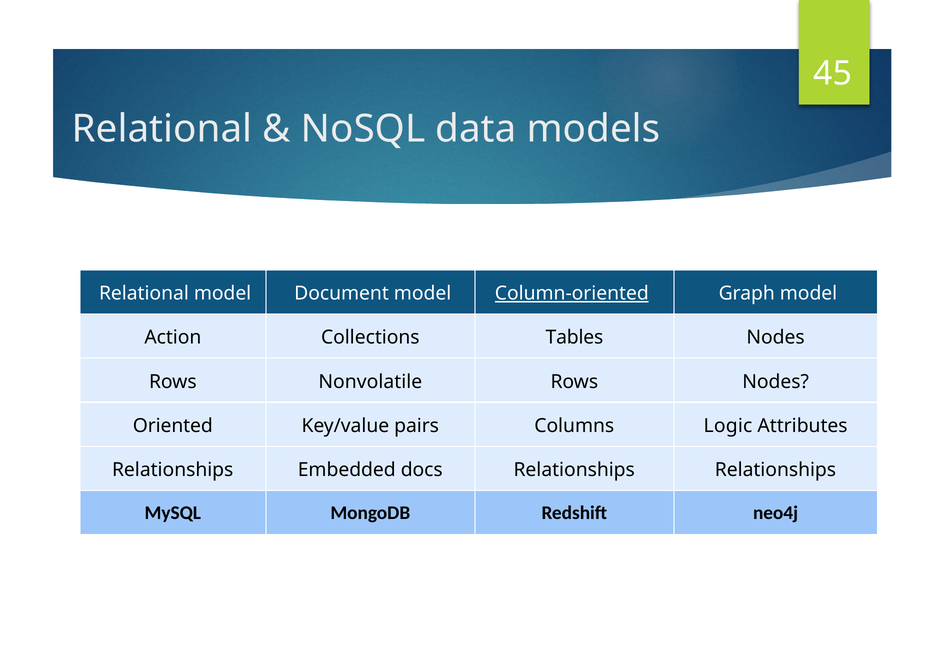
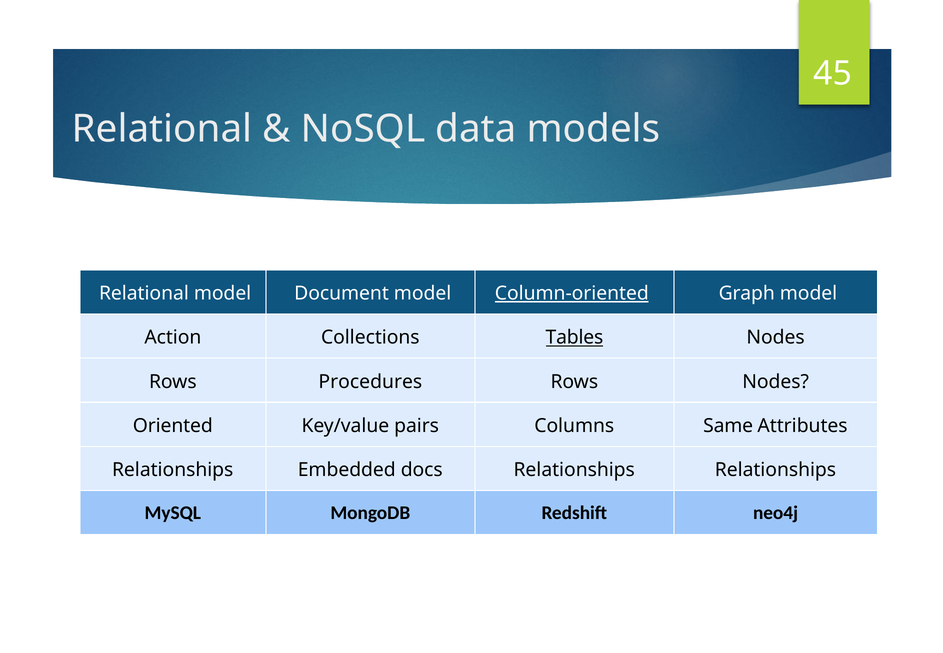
Tables underline: none -> present (574, 337)
Nonvolatile: Nonvolatile -> Procedures (370, 382)
Logic: Logic -> Same (728, 426)
